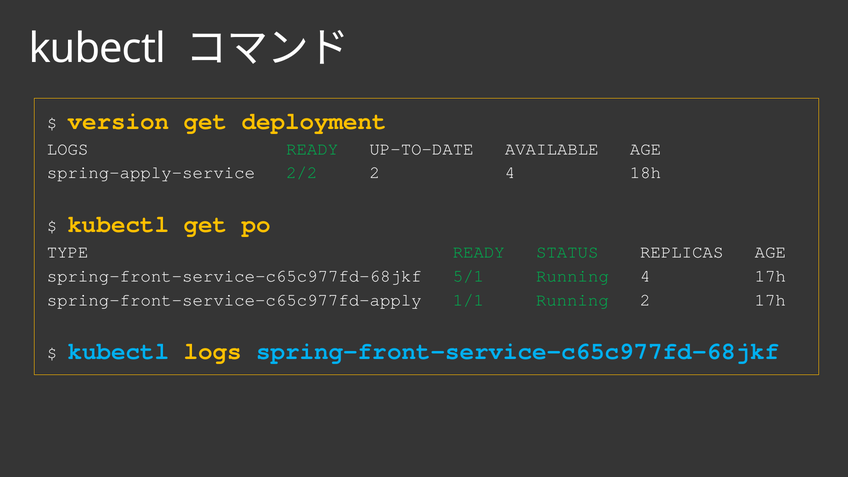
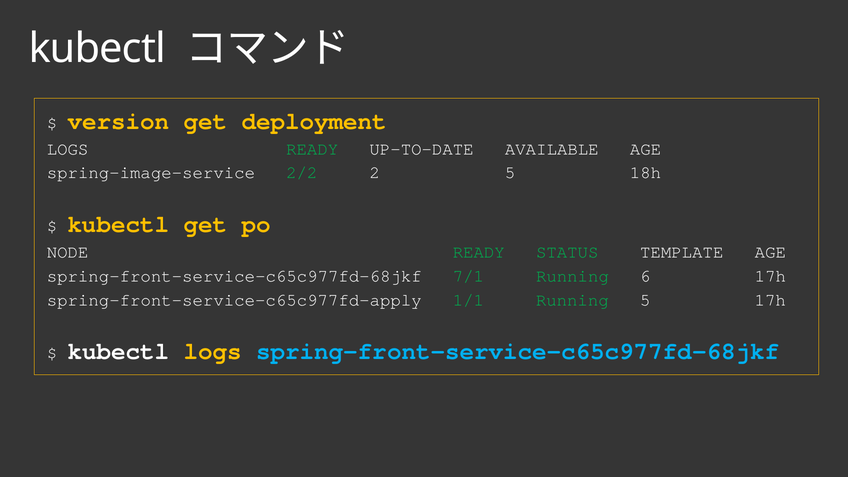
spring-apply-service: spring-apply-service -> spring-image-service (151, 173)
2 4: 4 -> 5 (510, 173)
TYPE: TYPE -> NODE (68, 252)
REPLICAS: REPLICAS -> TEMPLATE (682, 252)
5/1: 5/1 -> 7/1 (468, 276)
Running 4: 4 -> 6 (645, 276)
Running 2: 2 -> 5 (645, 300)
kubectl colour: light blue -> white (118, 351)
